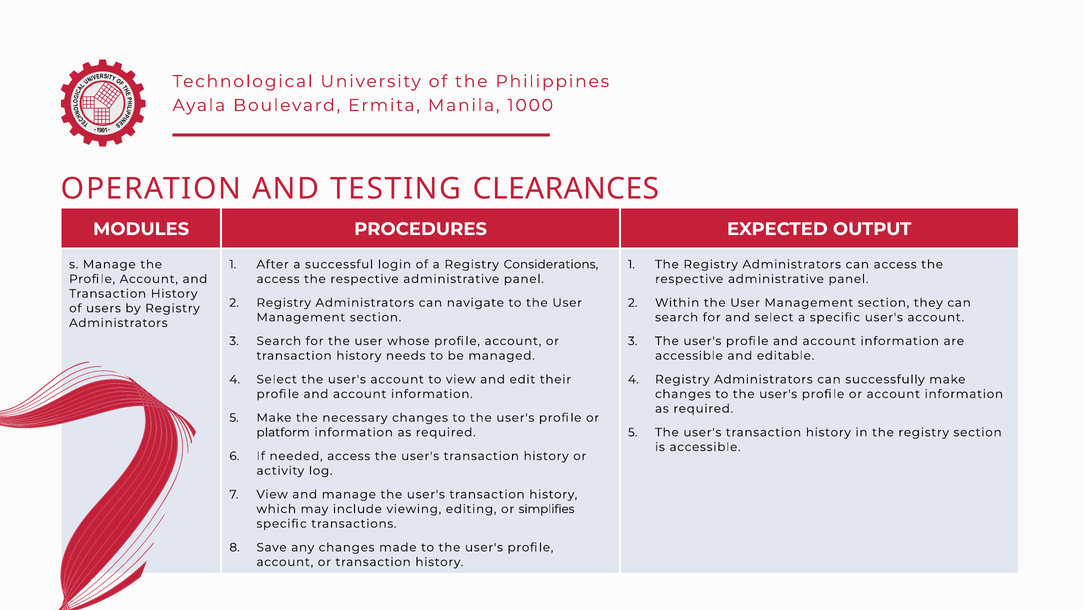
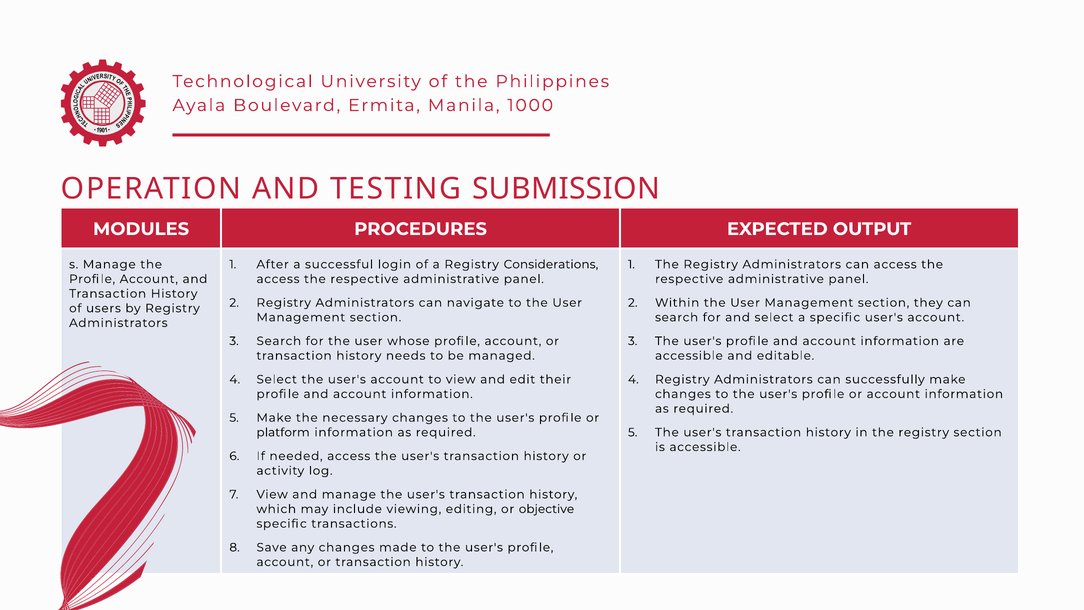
CLEARANCES: CLEARANCES -> SUBMISSION (566, 189)
simplifies: simplifies -> objective (546, 509)
